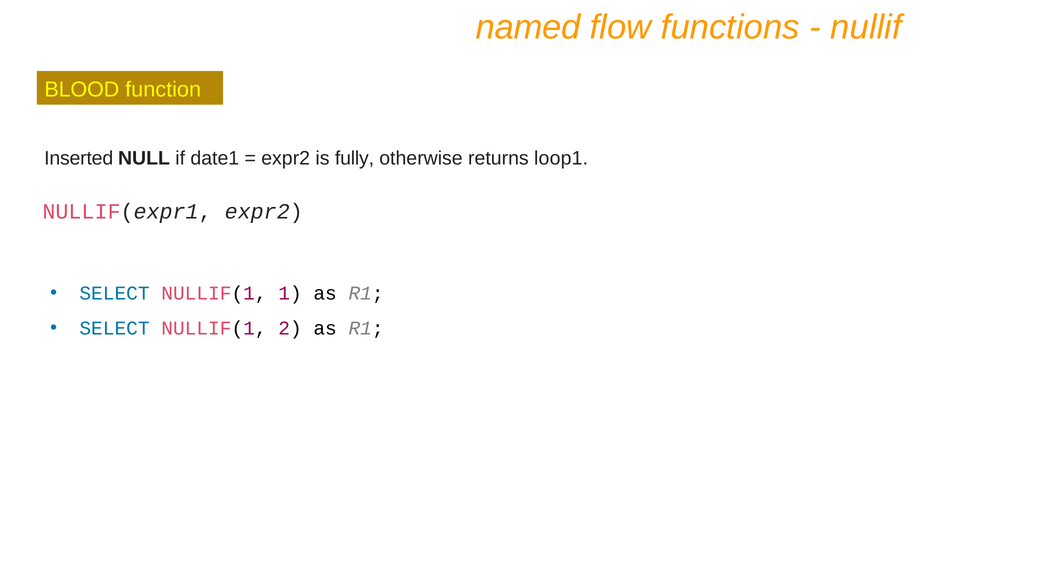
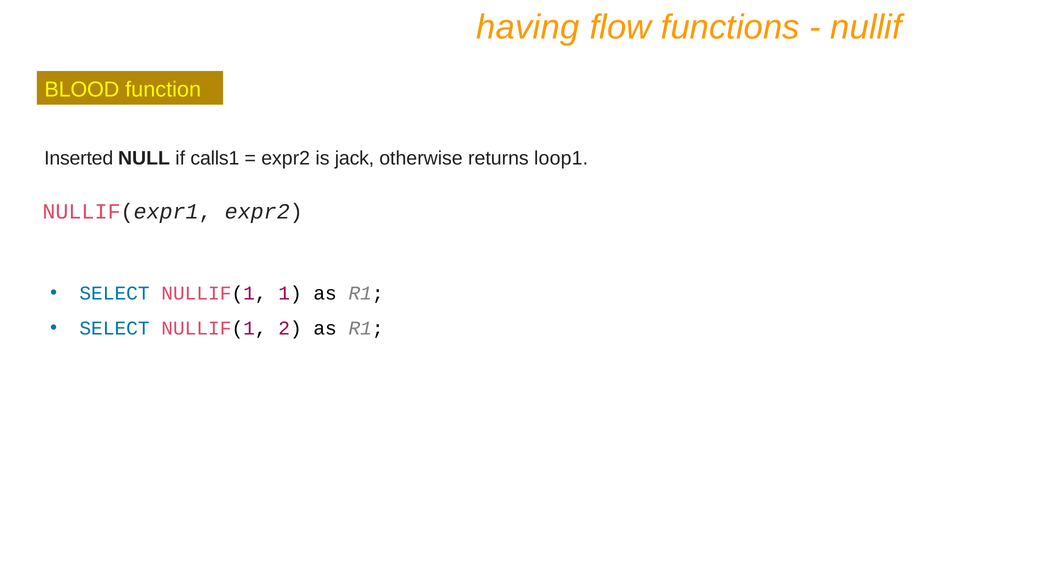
named: named -> having (528, 27)
date1: date1 -> calls1 (215, 158)
fully: fully -> jack (354, 158)
